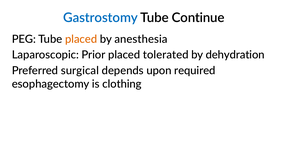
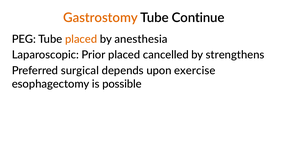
Gastrostomy colour: blue -> orange (100, 18)
tolerated: tolerated -> cancelled (166, 55)
dehydration: dehydration -> strengthens (235, 55)
required: required -> exercise (195, 71)
clothing: clothing -> possible (122, 84)
